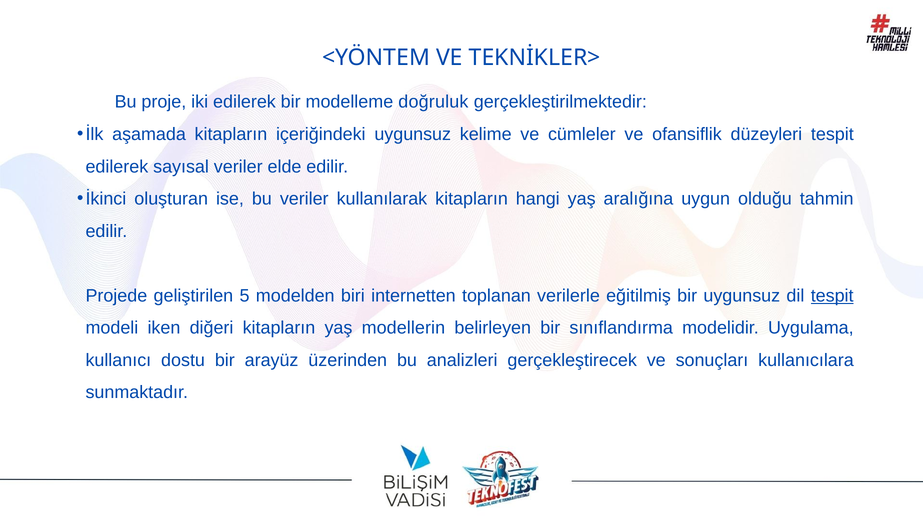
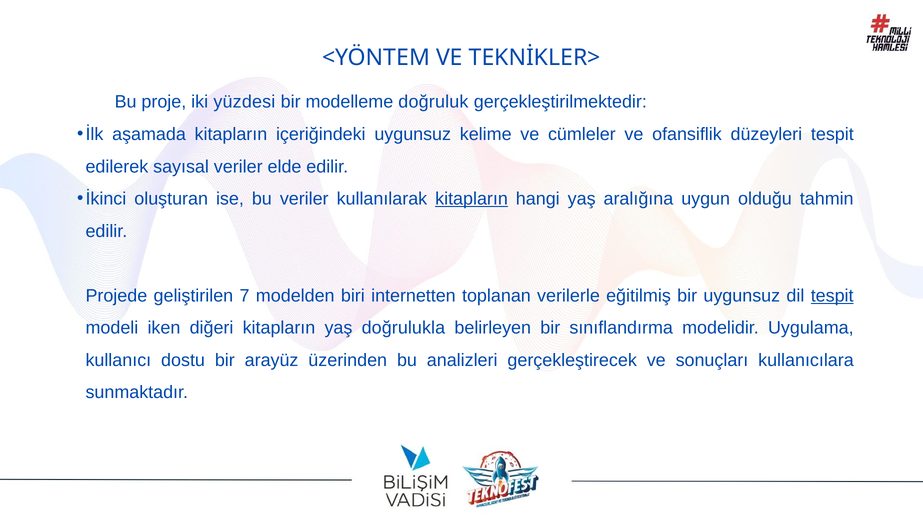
iki edilerek: edilerek -> yüzdesi (244, 102)
kitapların underline: none -> present (472, 199)
5: 5 -> 7 (245, 296)
modellerin: modellerin -> doğrulukla (403, 328)
